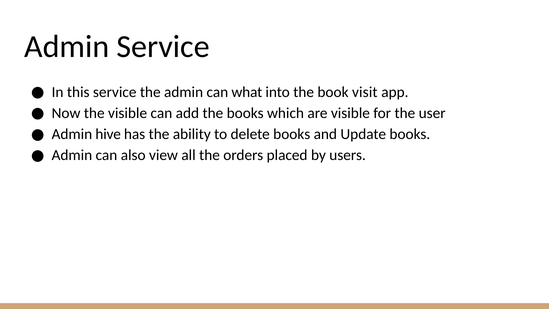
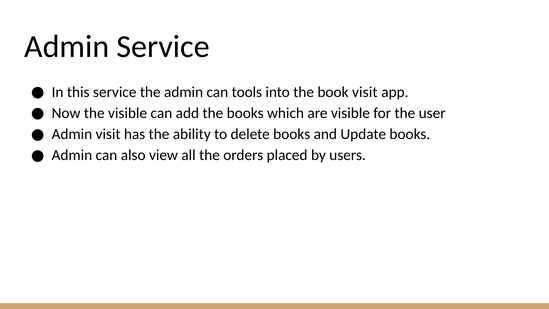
what: what -> tools (247, 92)
Admin hive: hive -> visit (108, 134)
